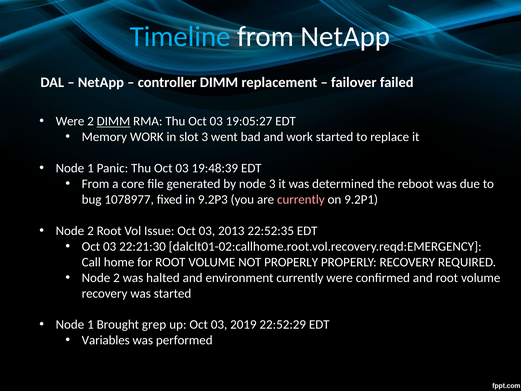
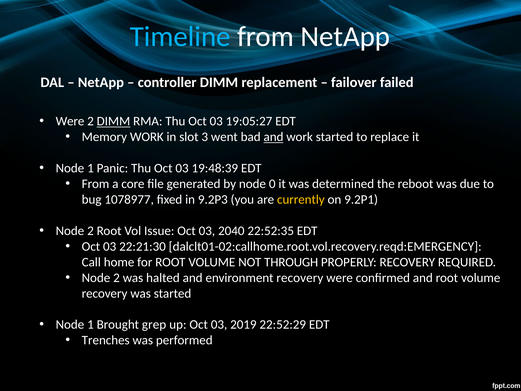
and underline: none -> present (273, 137)
node 3: 3 -> 0 (272, 184)
currently colour: pink -> yellow (301, 199)
2013: 2013 -> 2040 (231, 231)
NOT PROPERLY: PROPERLY -> THROUGH (291, 262)
environment currently: currently -> recovery (300, 278)
Variables: Variables -> Trenches (106, 340)
